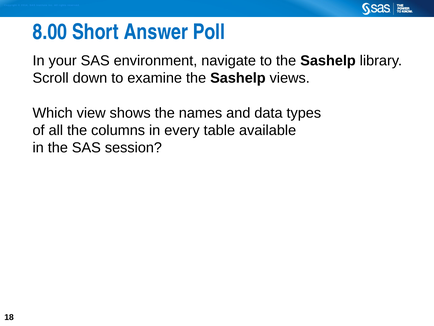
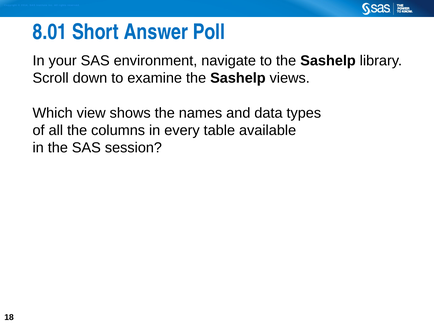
8.00: 8.00 -> 8.01 (50, 32)
